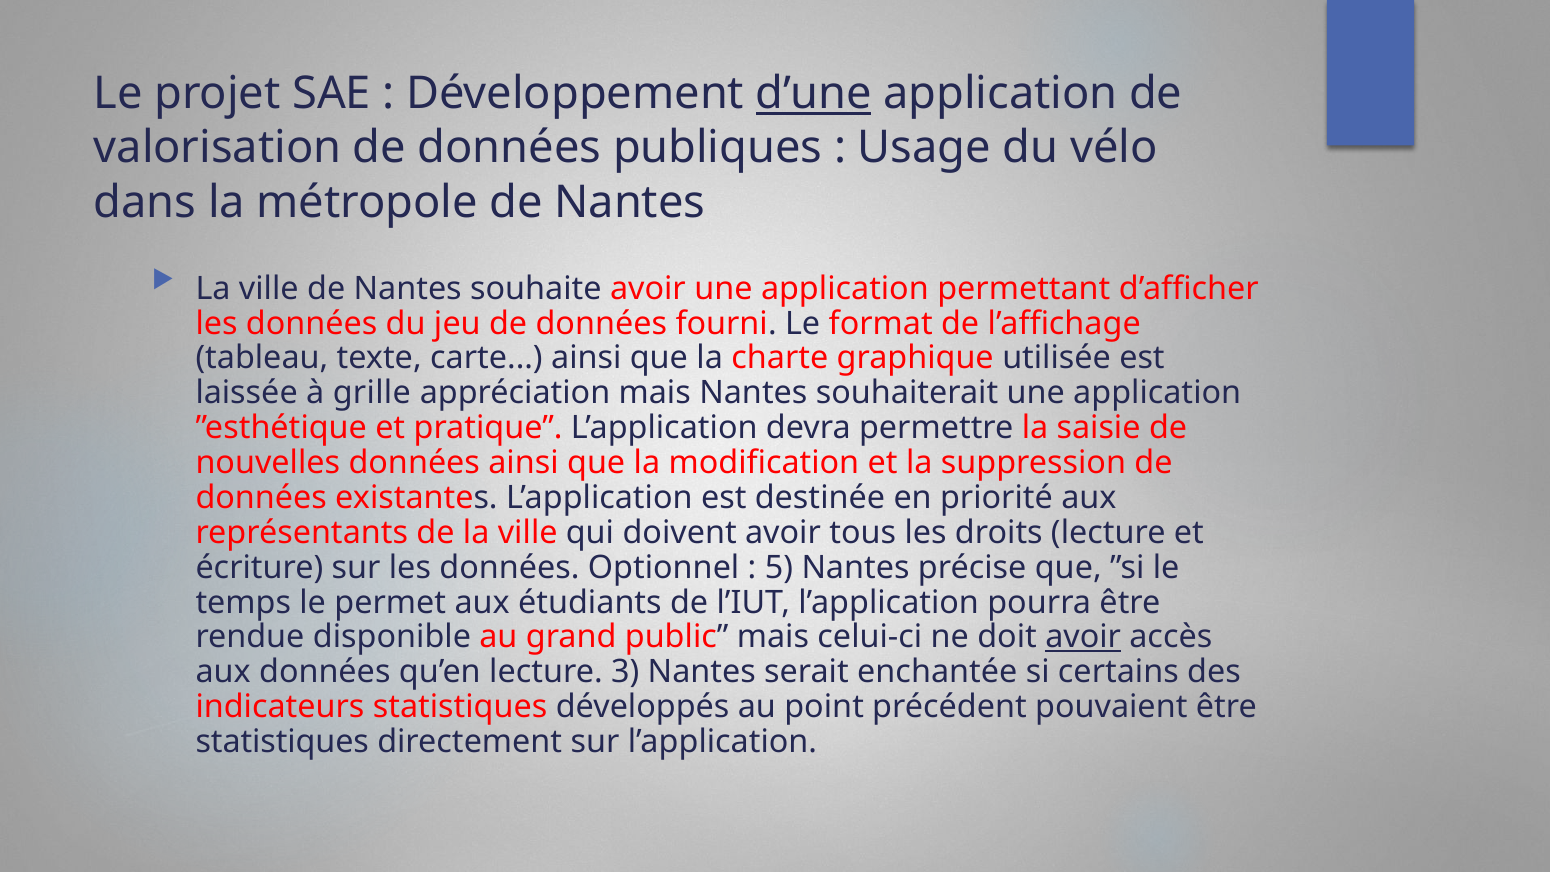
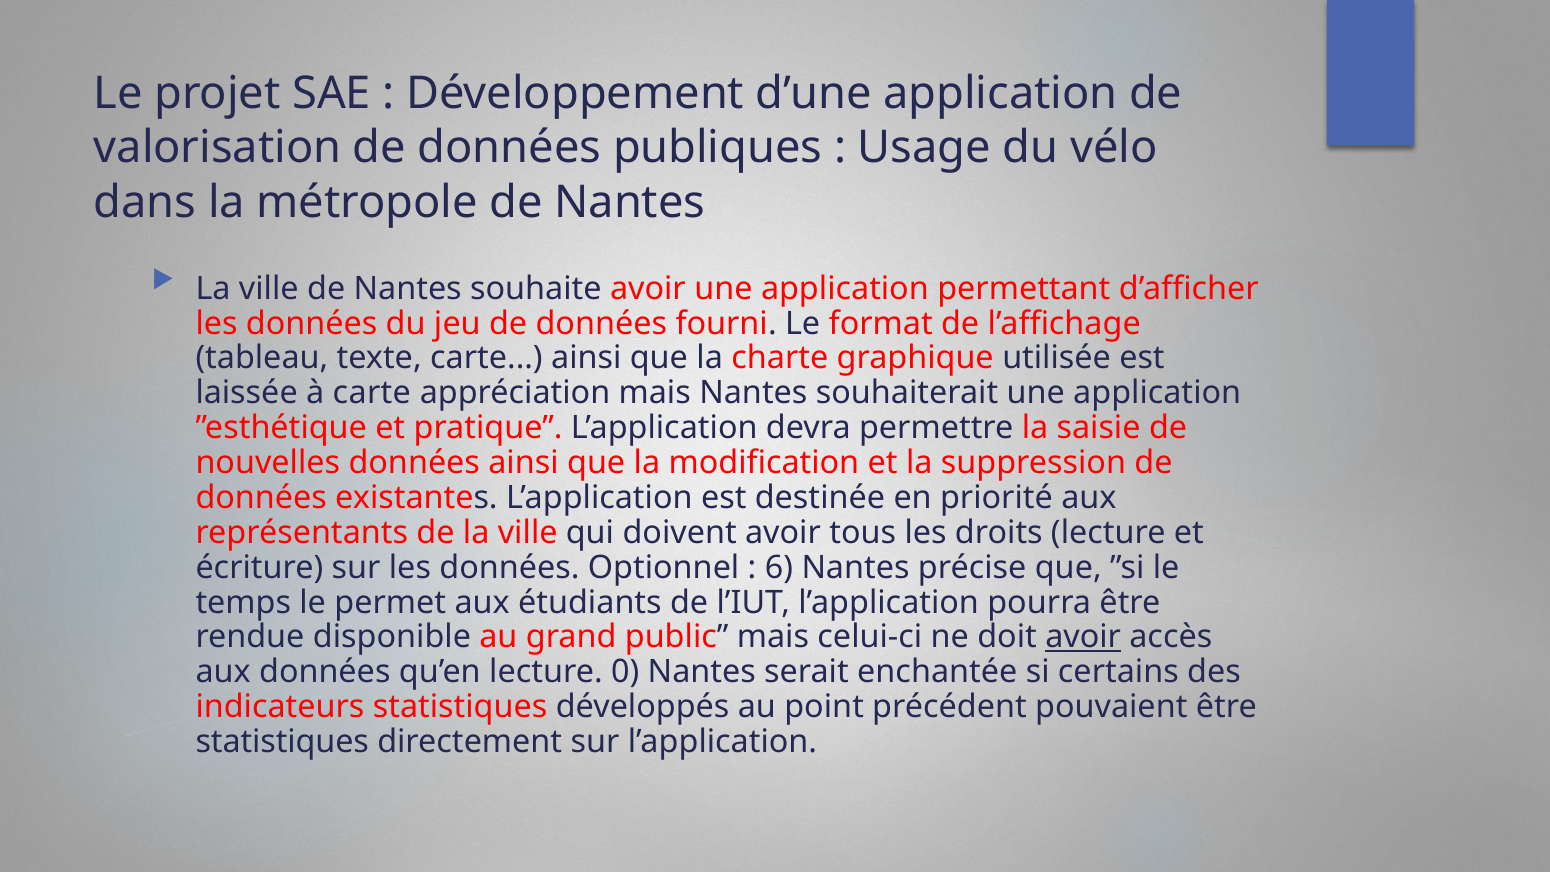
d’une underline: present -> none (814, 94)
à grille: grille -> carte (372, 393)
5: 5 -> 6 (779, 567)
3: 3 -> 0 (625, 672)
